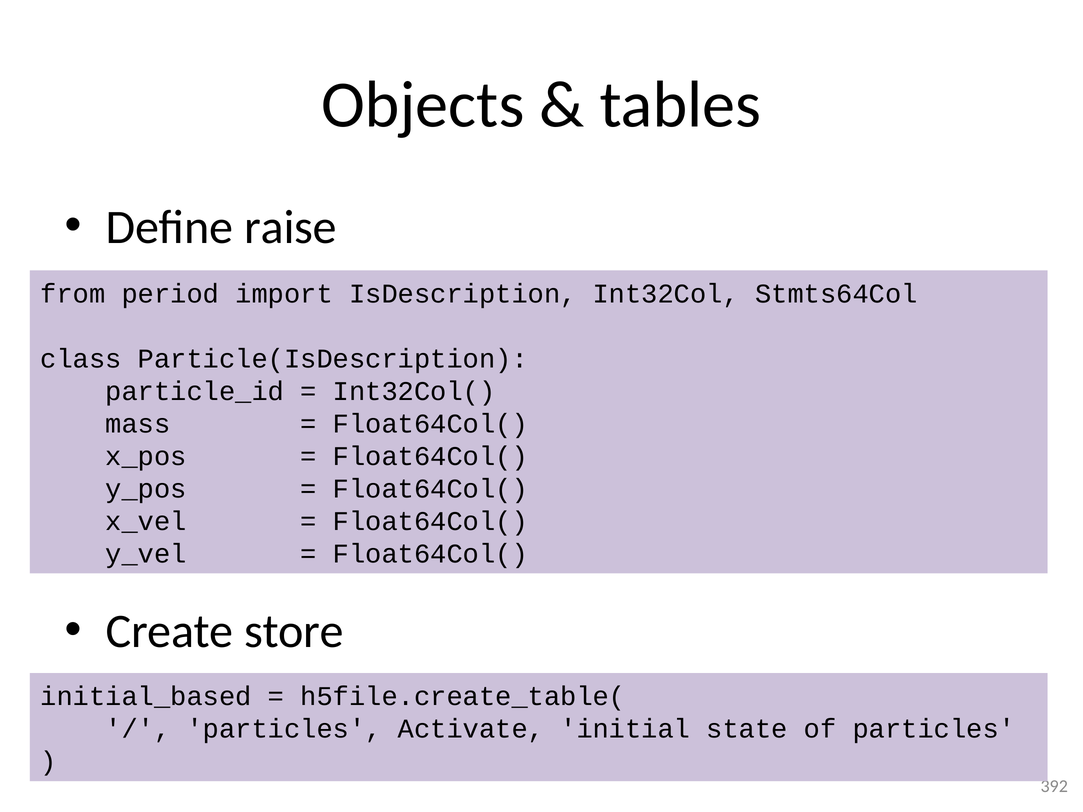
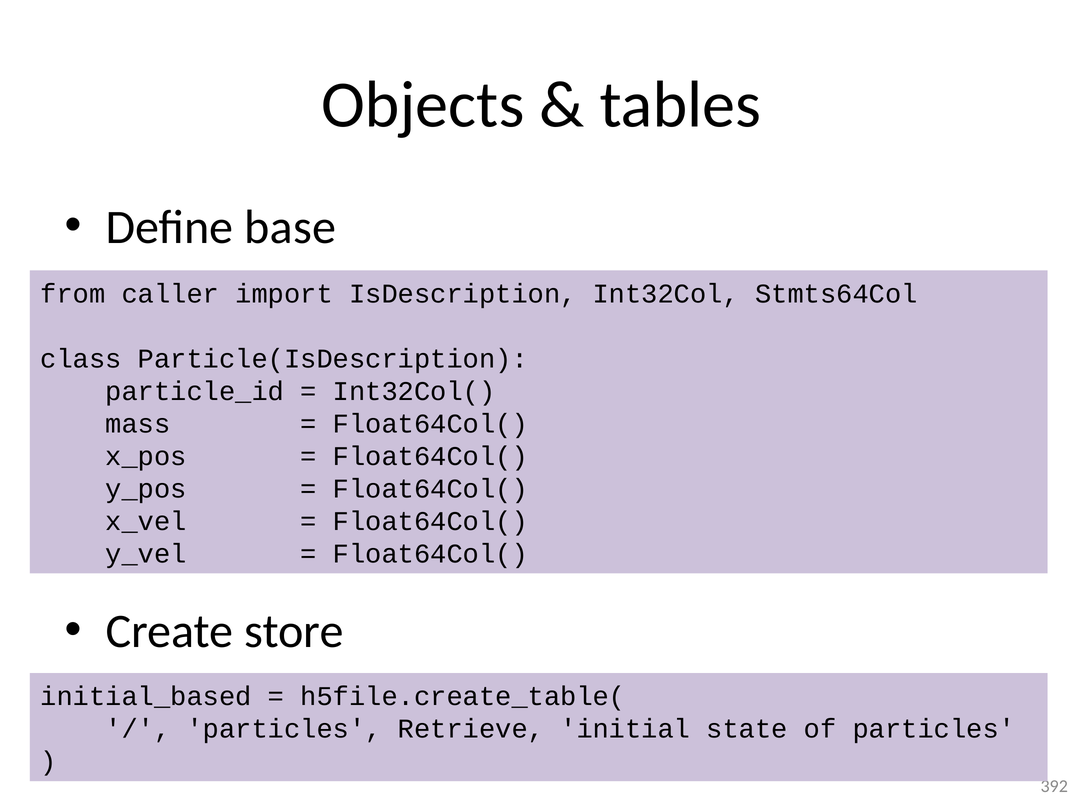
raise: raise -> base (290, 227)
period: period -> caller (170, 294)
Activate: Activate -> Retrieve (471, 729)
